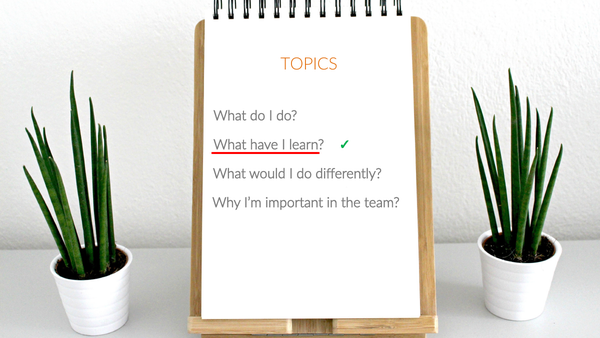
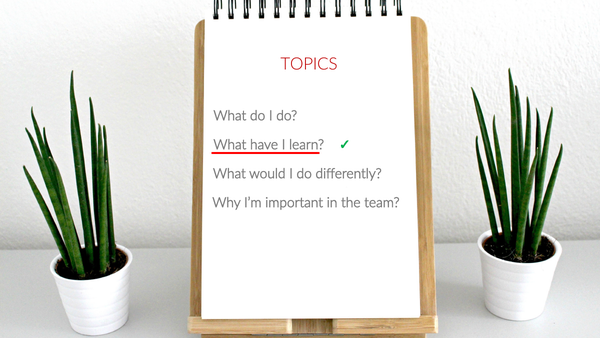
TOPICS colour: orange -> red (309, 64)
